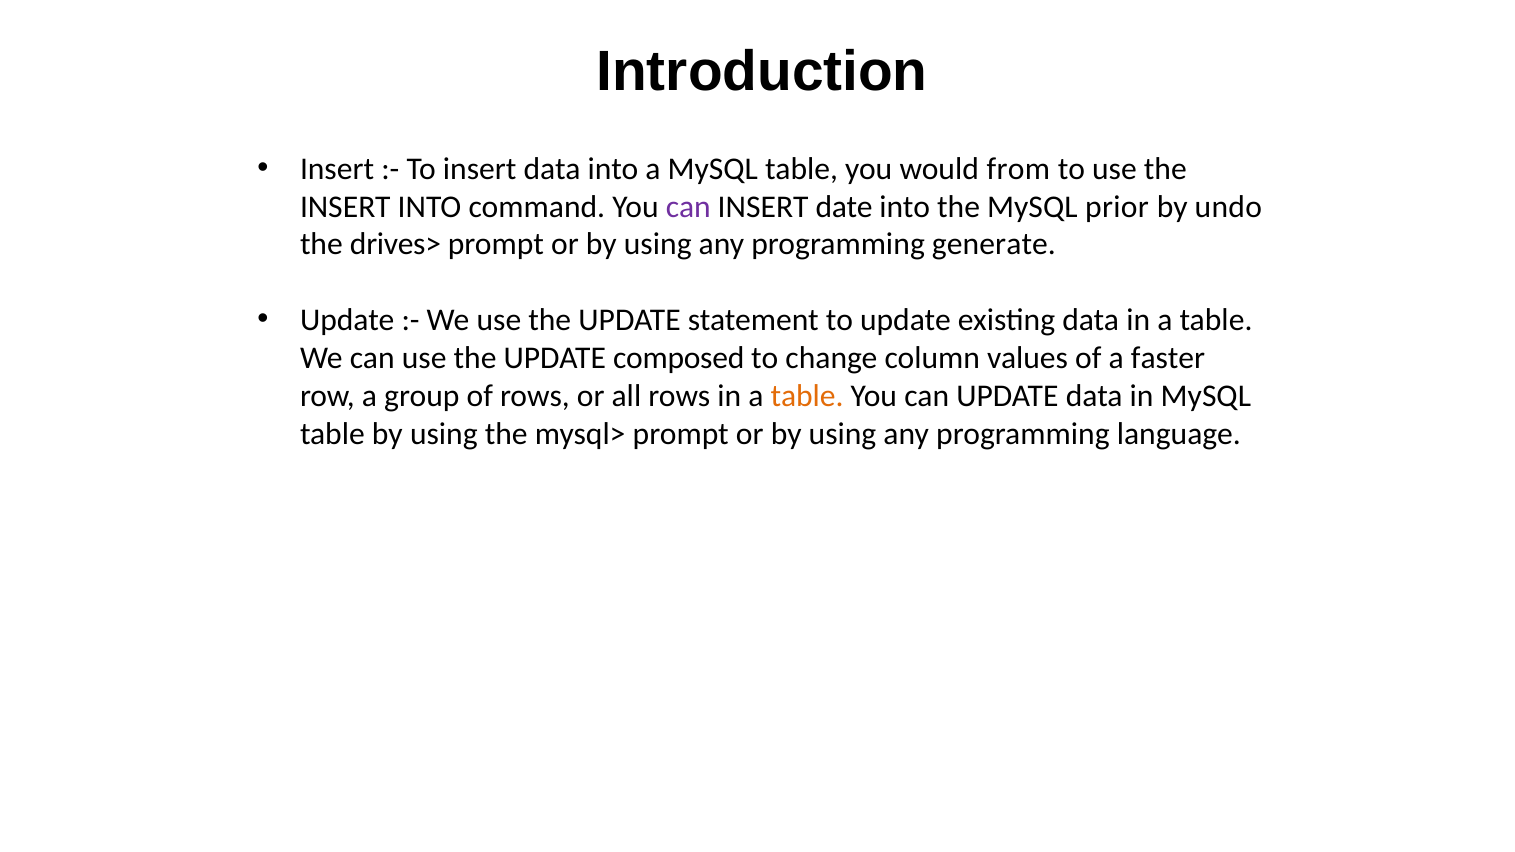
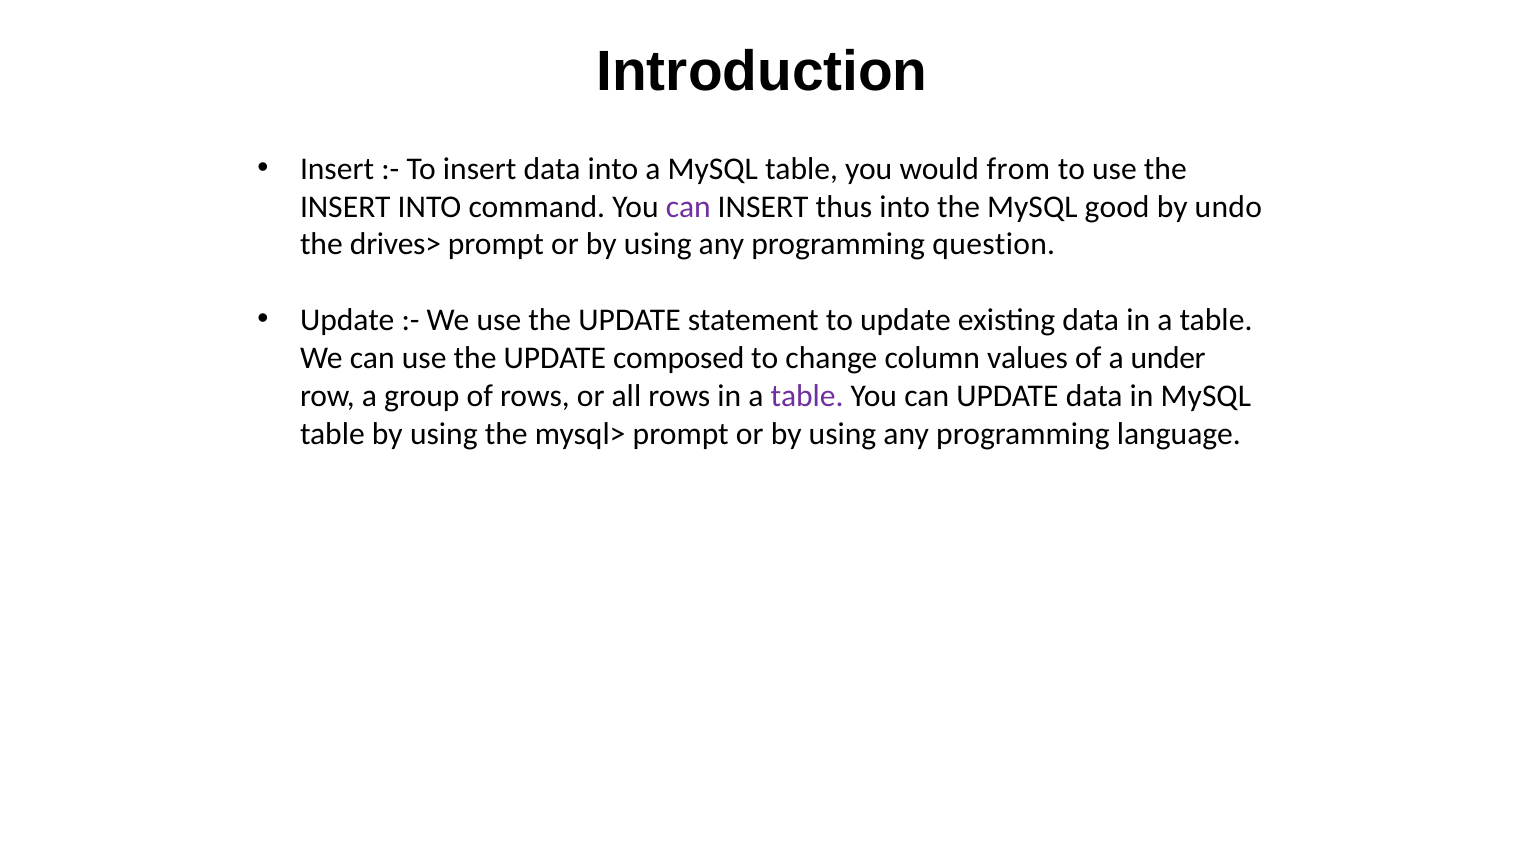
date: date -> thus (844, 207)
prior: prior -> good (1117, 207)
generate: generate -> question (994, 245)
faster: faster -> under (1168, 358)
table colour: orange -> purple (807, 396)
